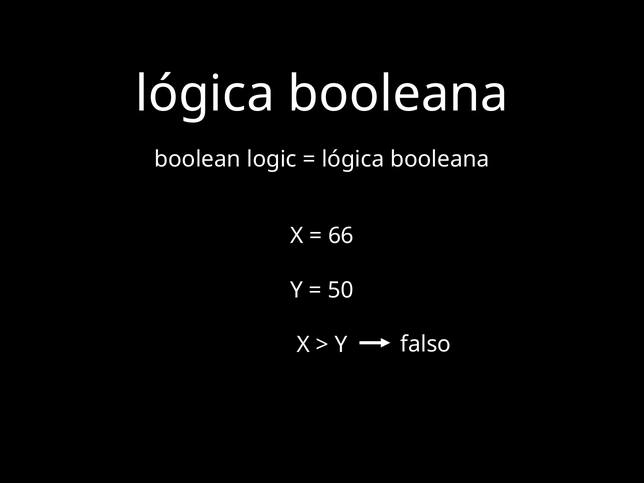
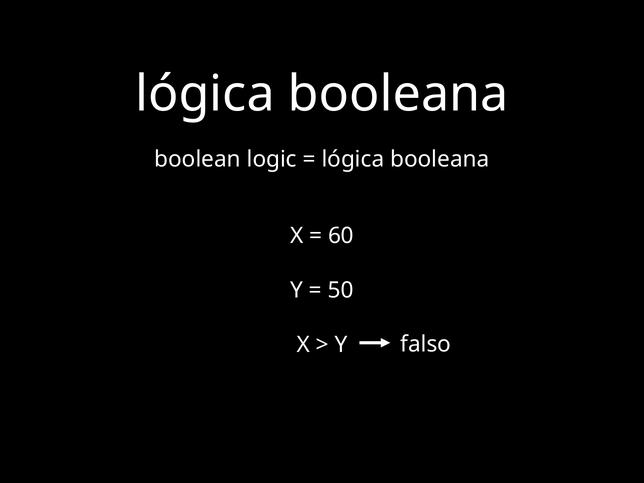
66: 66 -> 60 (341, 236)
